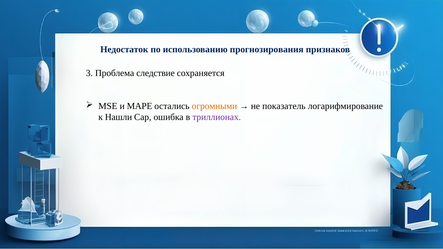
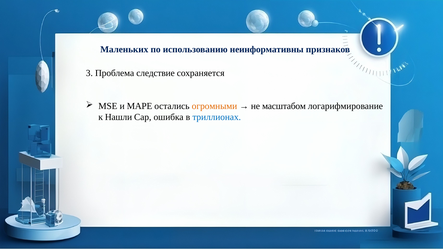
Недостаток: Недостаток -> Маленьких (124, 50)
прогнозирования: прогнозирования -> неинформативны (267, 50)
показатель: показатель -> масштабом (284, 106)
триллионах colour: purple -> blue (217, 117)
